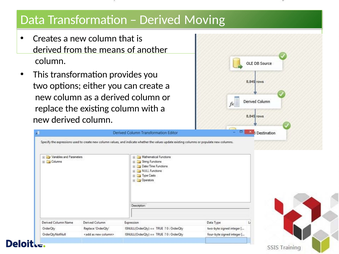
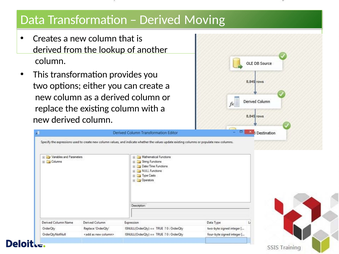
means: means -> lookup (112, 50)
